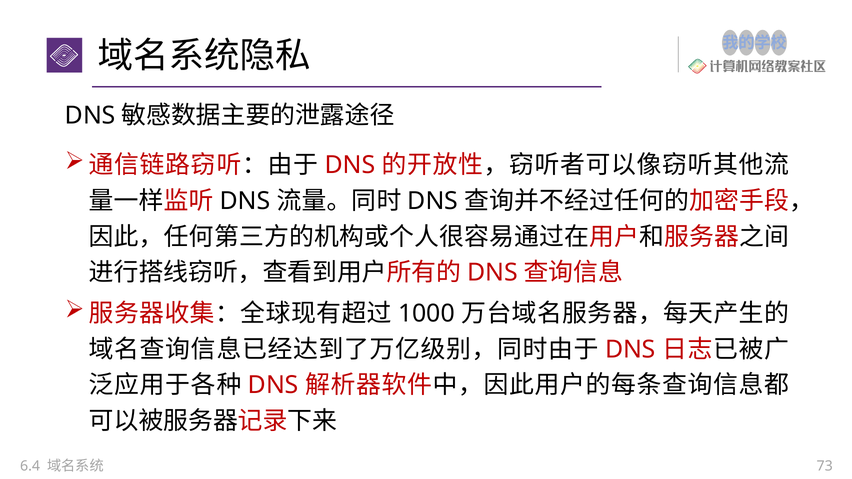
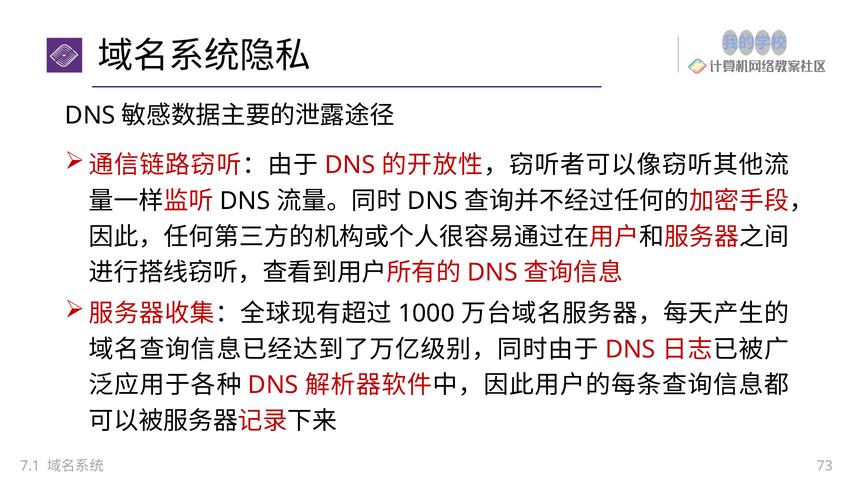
6.4: 6.4 -> 7.1 (30, 466)
